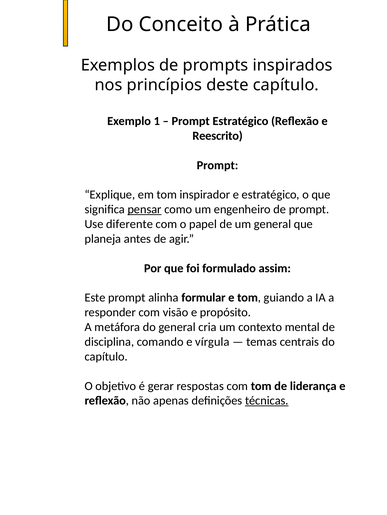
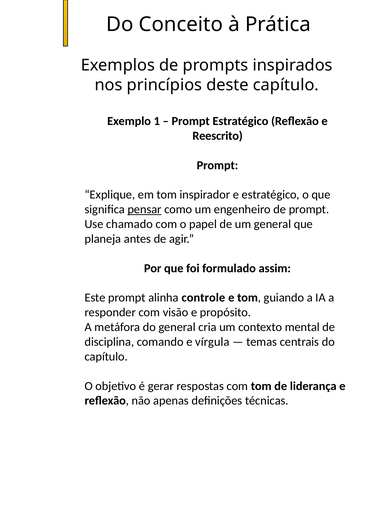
diferente: diferente -> chamado (130, 225)
formular: formular -> controle (203, 298)
técnicas underline: present -> none (267, 401)
